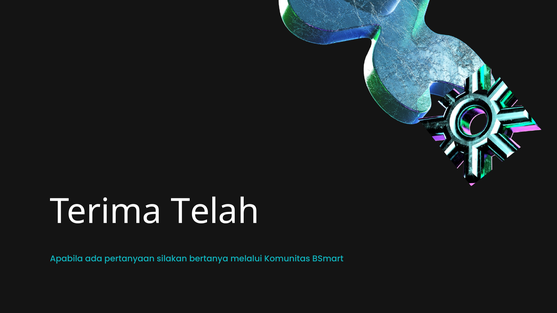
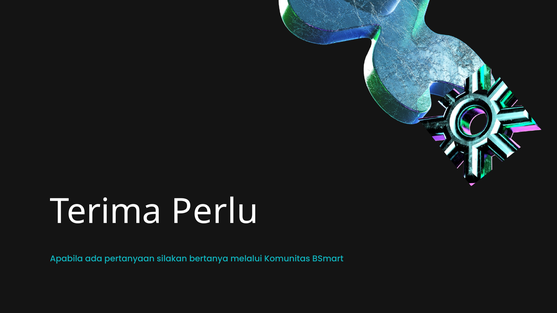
Telah: Telah -> Perlu (215, 212)
